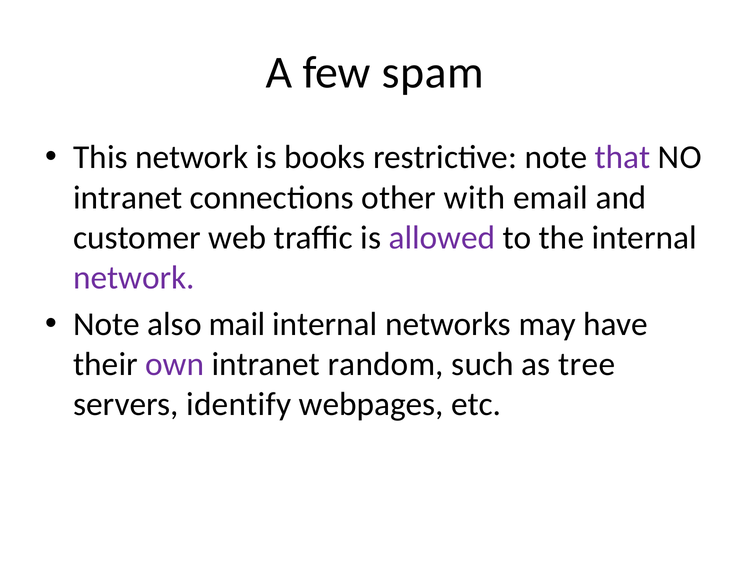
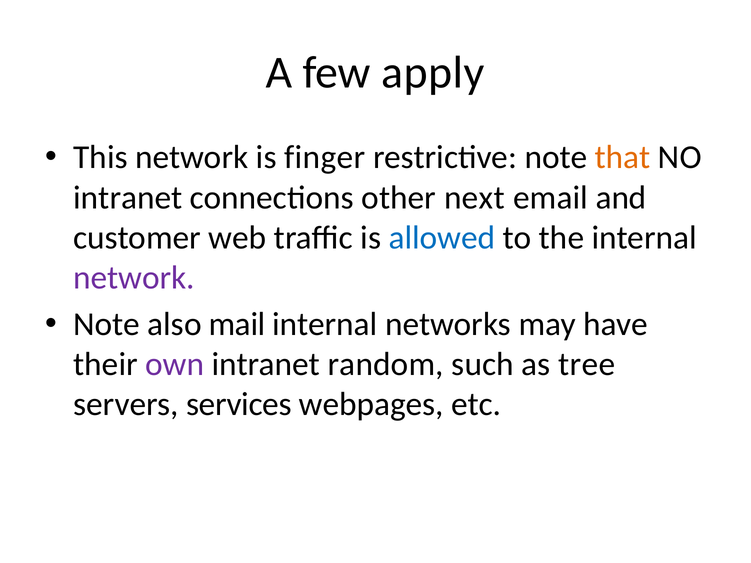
spam: spam -> apply (433, 73)
books: books -> finger (325, 158)
that colour: purple -> orange (623, 158)
with: with -> next (474, 198)
allowed colour: purple -> blue (442, 238)
identify: identify -> services (239, 405)
